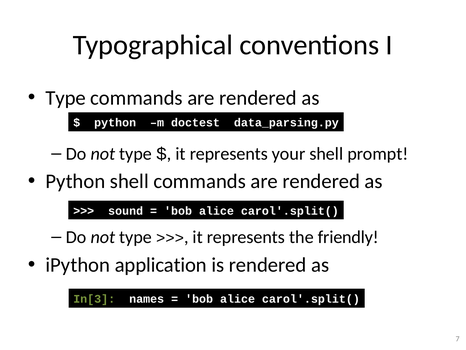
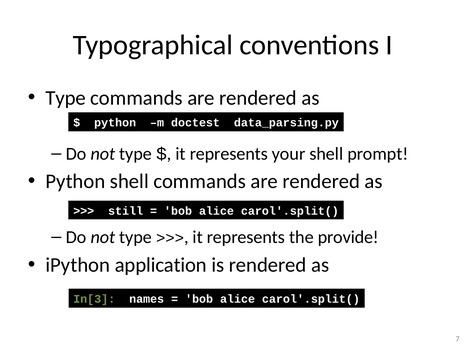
sound: sound -> still (126, 211)
friendly: friendly -> provide (348, 237)
